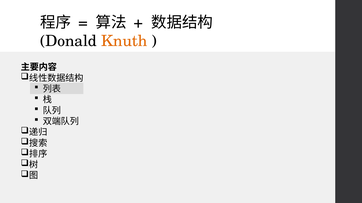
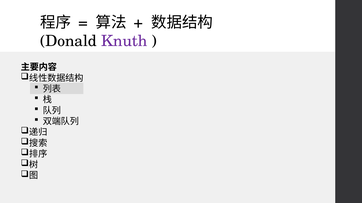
Knuth colour: orange -> purple (124, 41)
